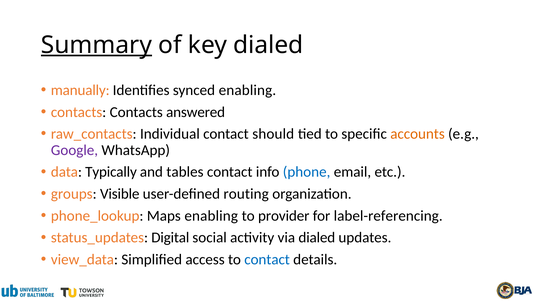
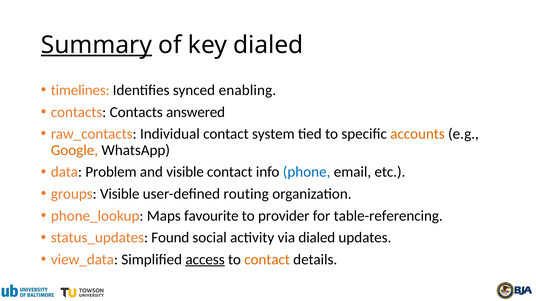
manually: manually -> timelines (80, 90)
should: should -> system (273, 134)
Google colour: purple -> orange (74, 150)
Typically: Typically -> Problem (111, 172)
and tables: tables -> visible (185, 172)
Maps enabling: enabling -> favourite (211, 216)
label-referencing: label-referencing -> table-referencing (388, 216)
Digital: Digital -> Found (170, 238)
access underline: none -> present (205, 260)
contact colour: blue -> orange (267, 260)
